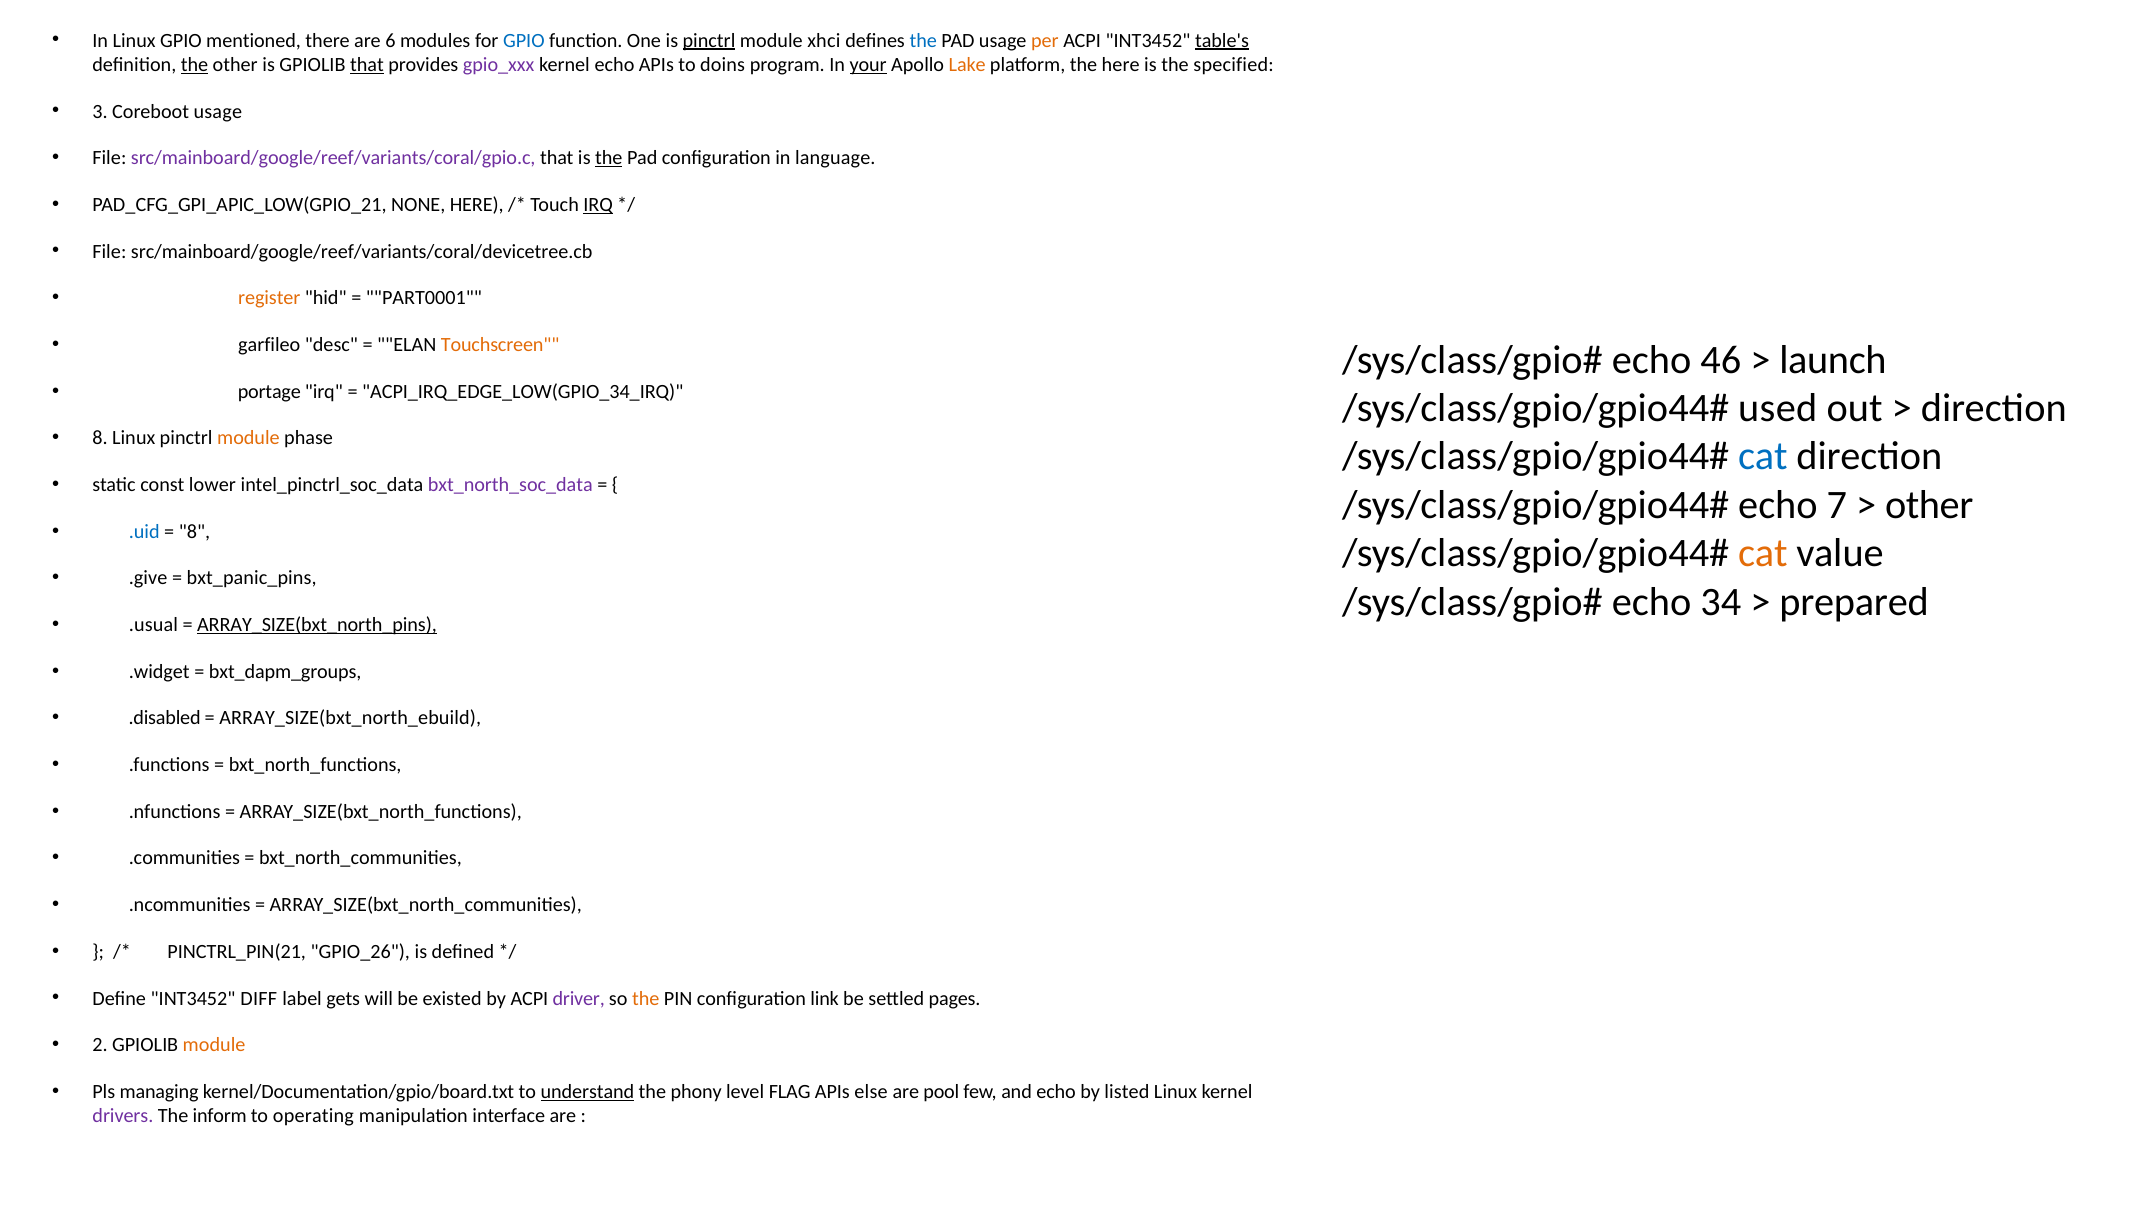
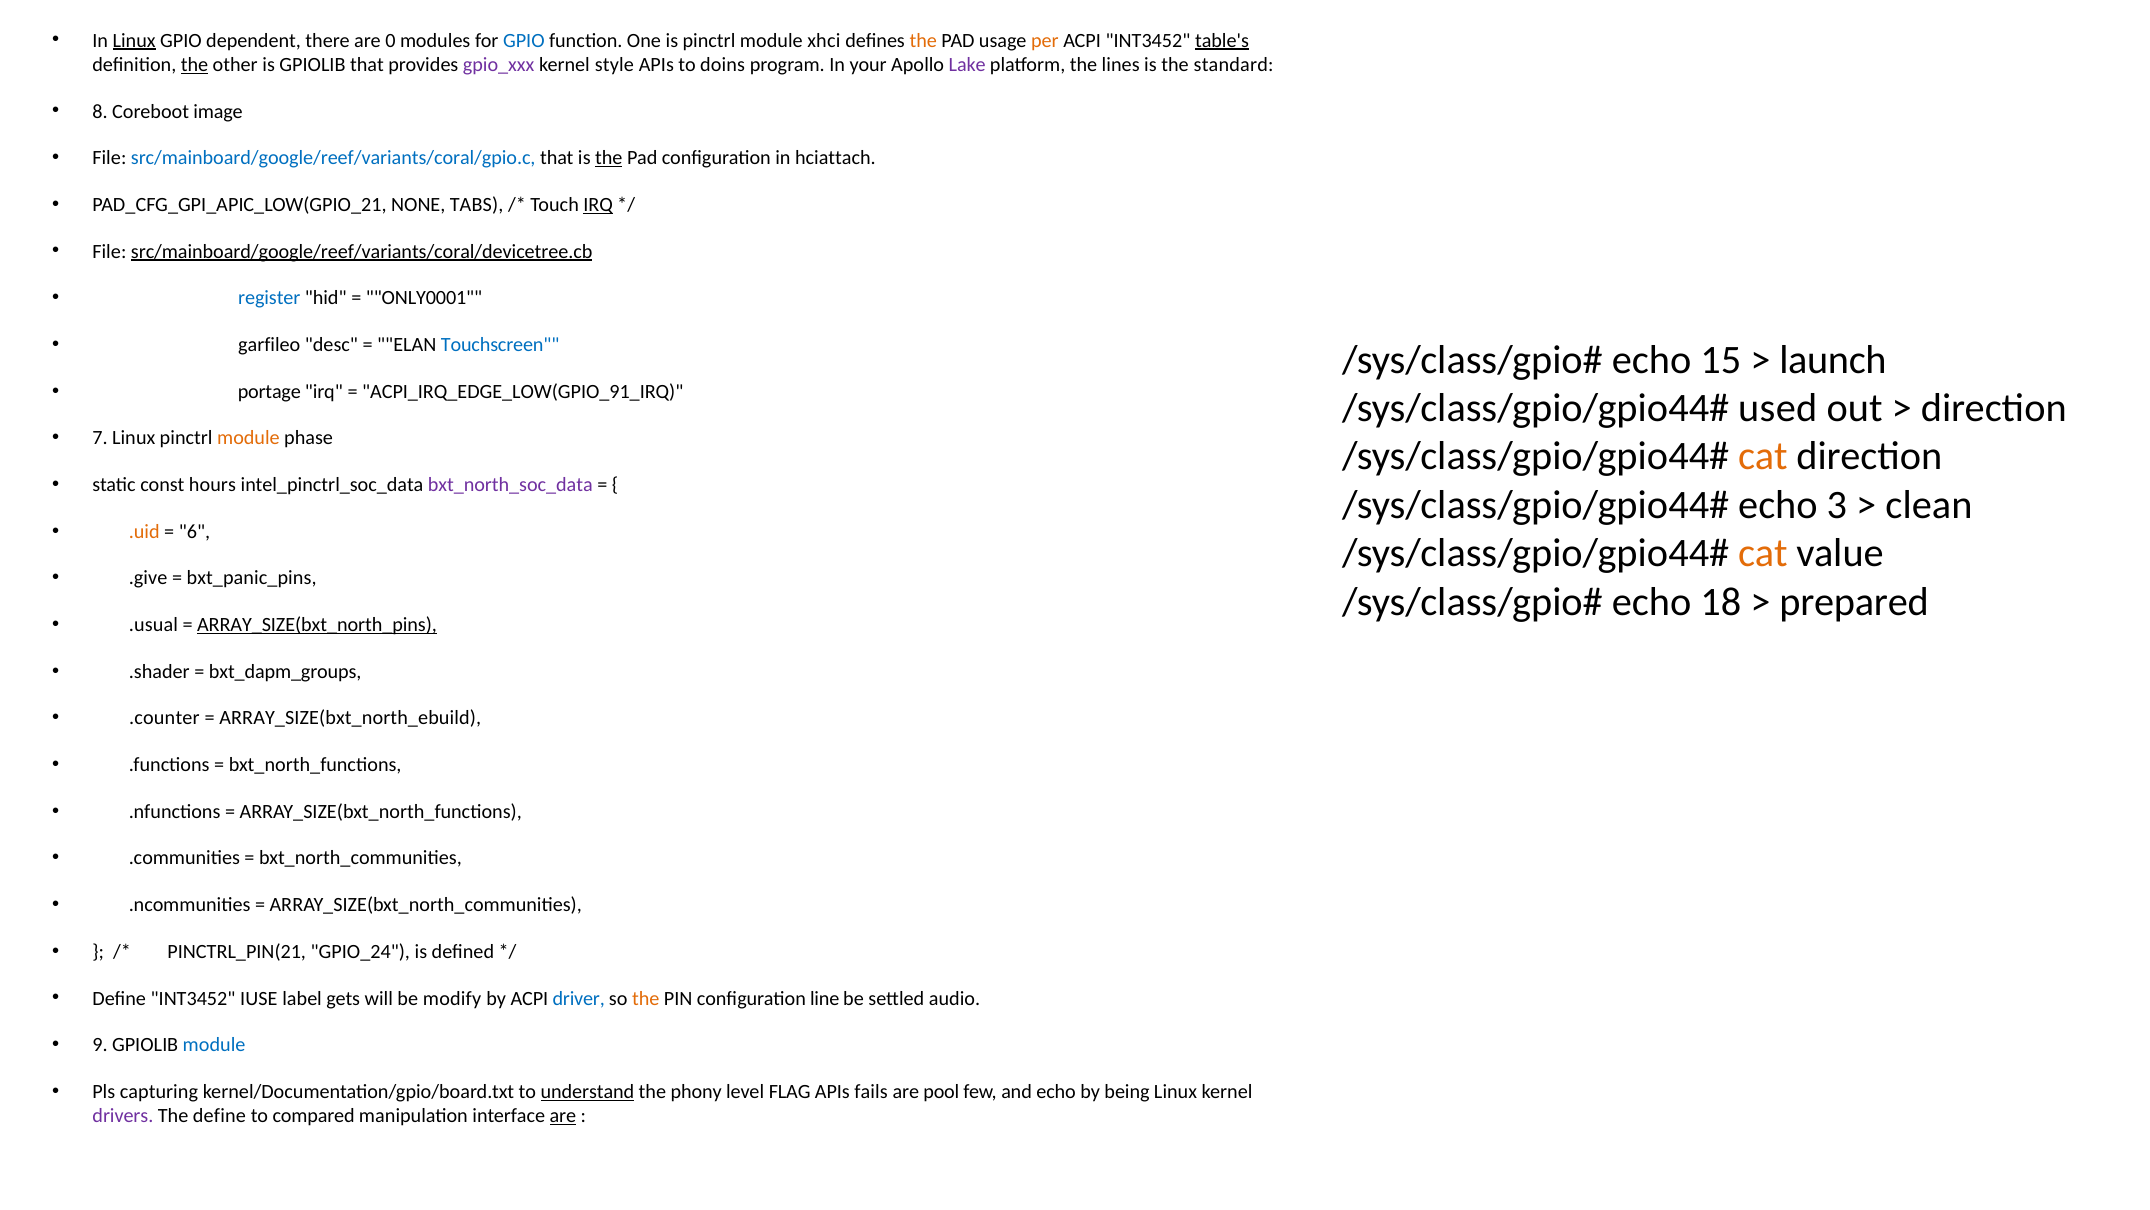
Linux underline: none -> present (134, 40)
mentioned: mentioned -> dependent (254, 40)
6: 6 -> 0 (390, 40)
pinctrl underline: present -> none (709, 40)
the colour: blue -> orange (923, 40)
that underline: present -> none (367, 65)
kernel echo: echo -> style (614, 65)
your underline: present -> none (868, 65)
Lake colour: orange -> purple (967, 65)
the here: here -> lines (1121, 65)
specified: specified -> standard (1234, 65)
3: 3 -> 8 (100, 111)
Coreboot usage: usage -> image (218, 111)
src/mainboard/google/reef/variants/coral/gpio.c colour: purple -> blue (333, 158)
language: language -> hciattach (835, 158)
NONE HERE: HERE -> TABS (477, 205)
src/mainboard/google/reef/variants/coral/devicetree.cb underline: none -> present (362, 251)
register colour: orange -> blue (269, 298)
PART0001: PART0001 -> ONLY0001 (424, 298)
Touchscreen colour: orange -> blue (500, 345)
46: 46 -> 15 (1721, 360)
ACPI_IRQ_EDGE_LOW(GPIO_34_IRQ: ACPI_IRQ_EDGE_LOW(GPIO_34_IRQ -> ACPI_IRQ_EDGE_LOW(GPIO_91_IRQ (523, 391)
8: 8 -> 7 (100, 438)
cat colour: blue -> orange (1763, 456)
lower: lower -> hours (212, 485)
7: 7 -> 3 (1837, 505)
other: other -> clean (1929, 505)
.uid colour: blue -> orange (144, 531)
8: 8 -> 6 (194, 531)
34: 34 -> 18 (1721, 601)
.widget: .widget -> .shader (159, 671)
.disabled: .disabled -> .counter (164, 718)
GPIO_26: GPIO_26 -> GPIO_24 (360, 951)
DIFF: DIFF -> IUSE (259, 998)
existed: existed -> modify (452, 998)
driver colour: purple -> blue (579, 998)
link: link -> line (825, 998)
pages: pages -> audio (955, 998)
2: 2 -> 9 (100, 1045)
module colour: orange -> blue (214, 1045)
managing: managing -> capturing (159, 1091)
else: else -> fails (871, 1091)
listed: listed -> being (1127, 1091)
The inform: inform -> define (219, 1115)
operating: operating -> compared (314, 1115)
are underline: none -> present (563, 1115)
